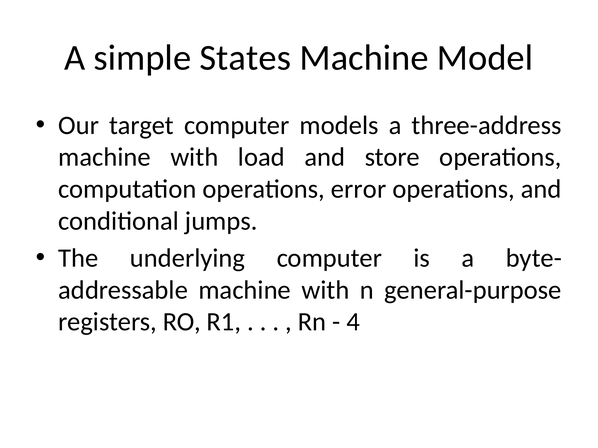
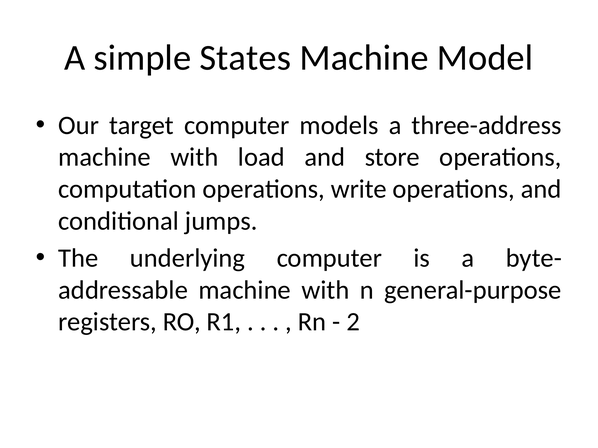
error: error -> write (359, 189)
4: 4 -> 2 (353, 322)
